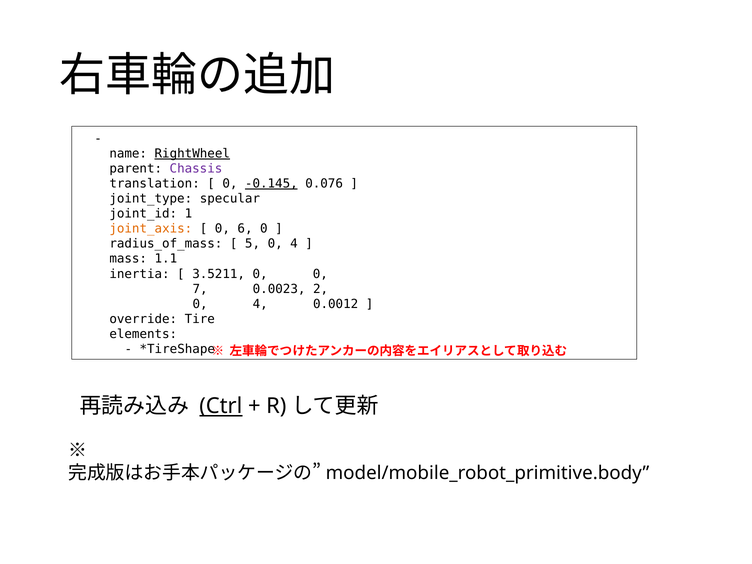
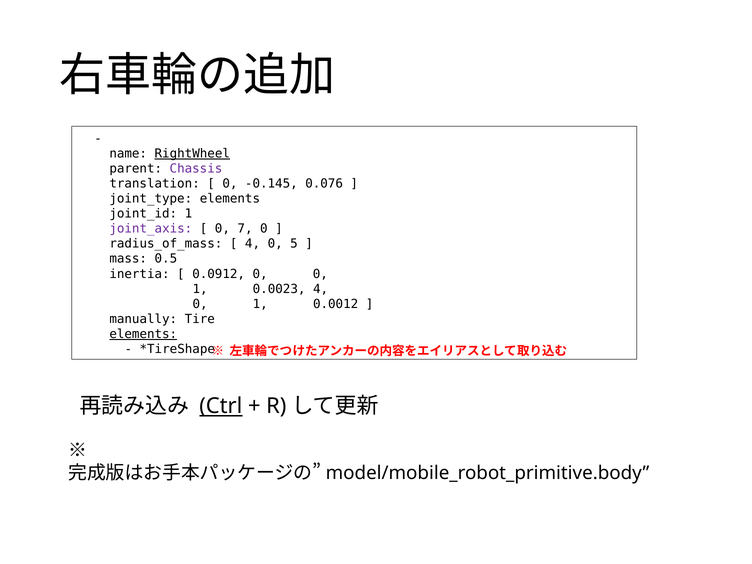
-0.145 underline: present -> none (271, 184)
joint_type specular: specular -> elements (230, 199)
joint_axis colour: orange -> purple (151, 229)
6: 6 -> 7 (245, 229)
5: 5 -> 4 (253, 244)
4: 4 -> 5 (294, 244)
1.1: 1.1 -> 0.5 (166, 259)
3.5211: 3.5211 -> 0.0912 (219, 274)
7: 7 -> 1 (200, 289)
0.0023 2: 2 -> 4 (321, 289)
4: 4 -> 1 (260, 304)
override: override -> manually (143, 319)
elements underline: none -> present (143, 334)
